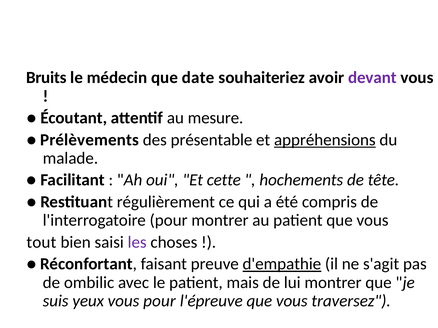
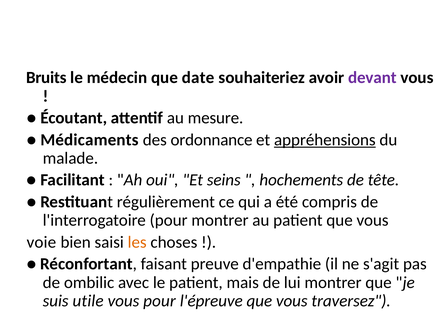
Prélèvements: Prélèvements -> Médicaments (90, 140)
présentable: présentable -> ordonnance (212, 140)
cette: cette -> seins (224, 180)
tout: tout -> voie (41, 243)
les colour: purple -> orange (137, 243)
d'empathie underline: present -> none (282, 264)
yeux: yeux -> utile (88, 301)
